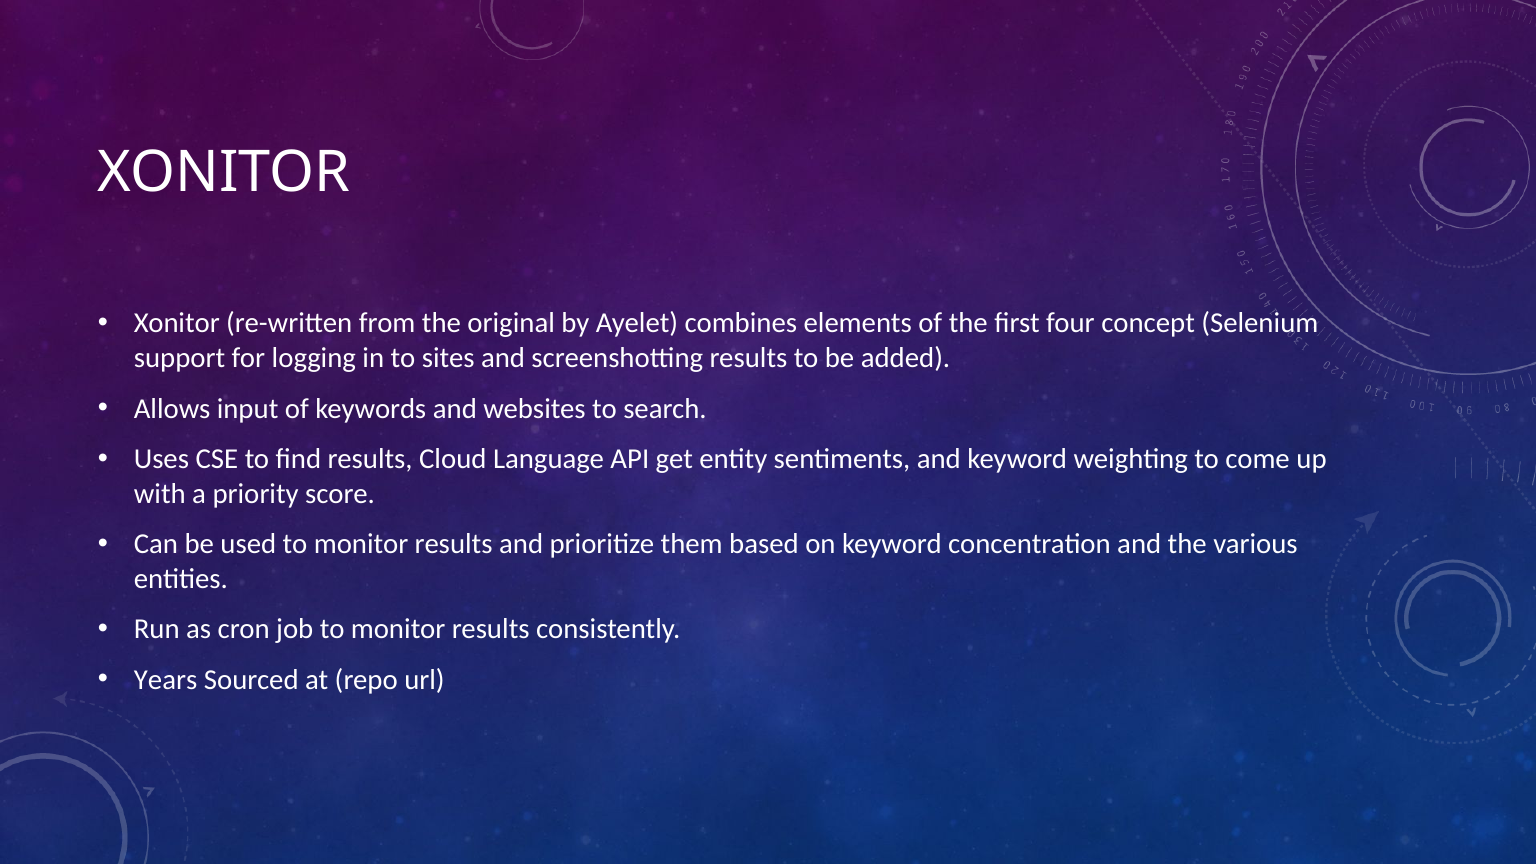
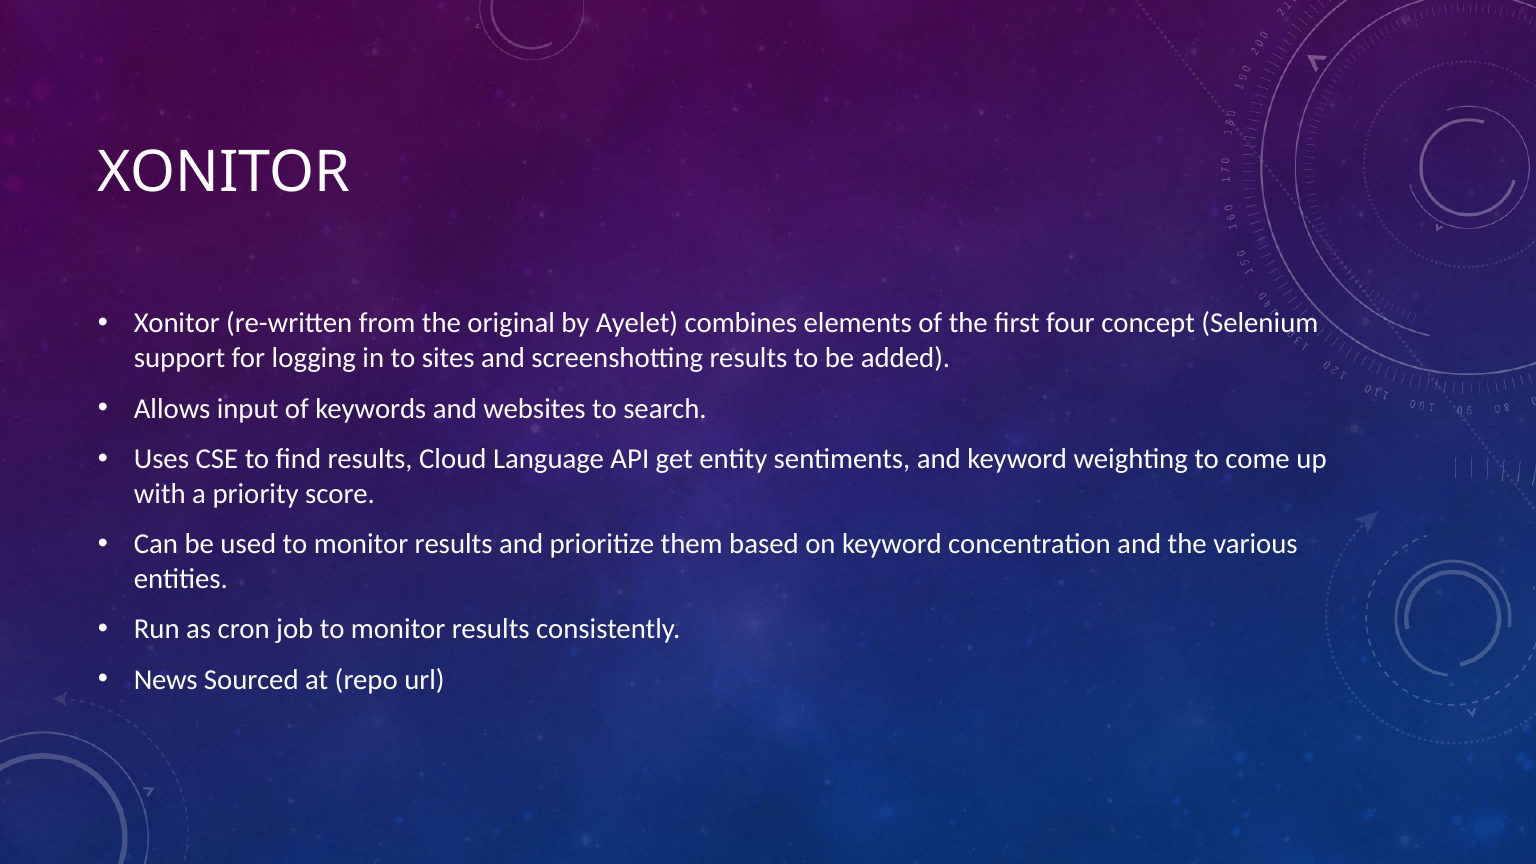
Years: Years -> News (166, 680)
